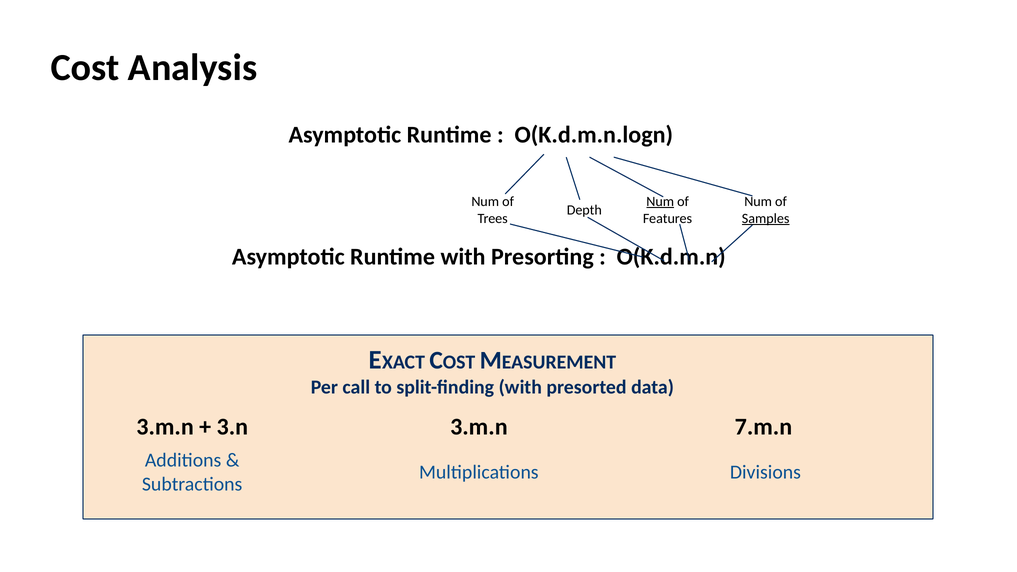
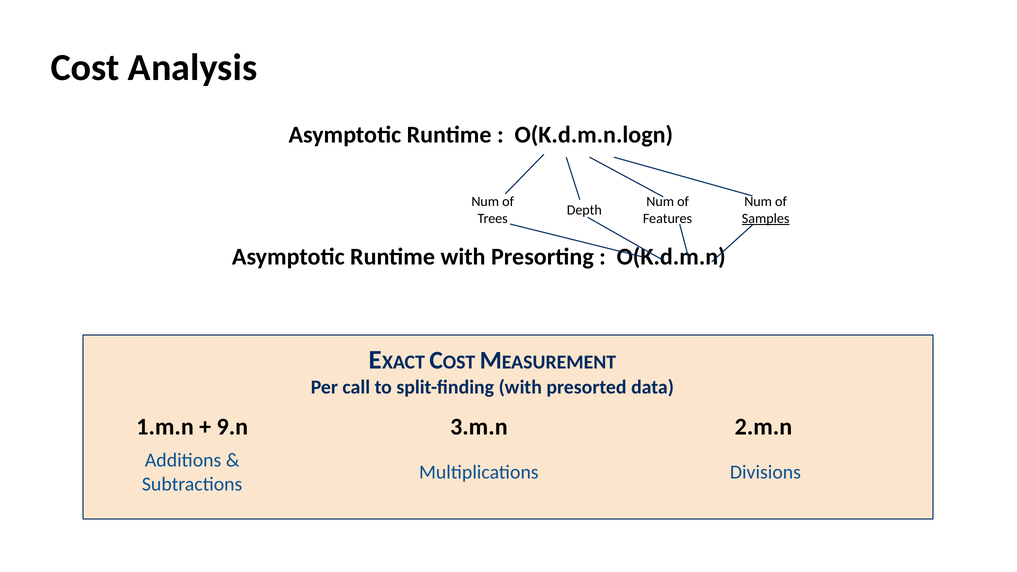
Num underline: present -> none (660, 202)
3.m.n: 3.m.n -> 1.m.n (165, 427)
3.n: 3.n -> 9.n (232, 427)
7.m.n: 7.m.n -> 2.m.n (763, 427)
